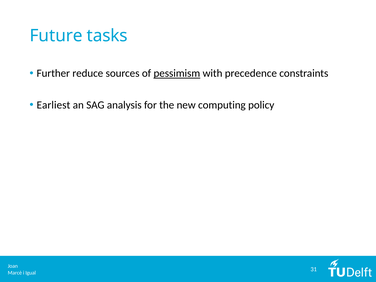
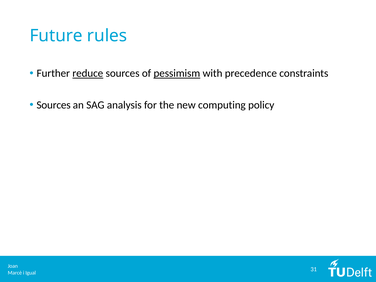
tasks: tasks -> rules (107, 36)
reduce underline: none -> present (88, 73)
Earliest: Earliest -> Sources (54, 105)
